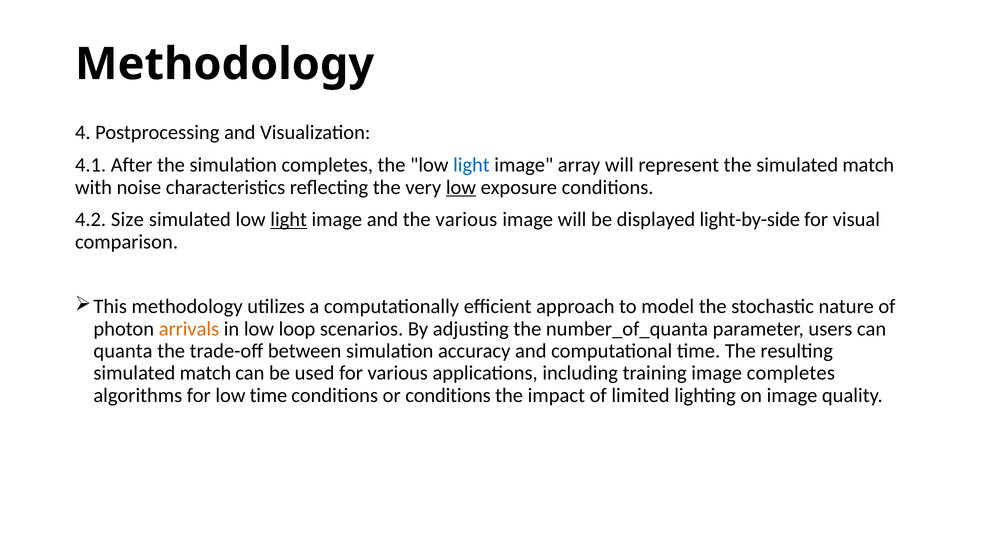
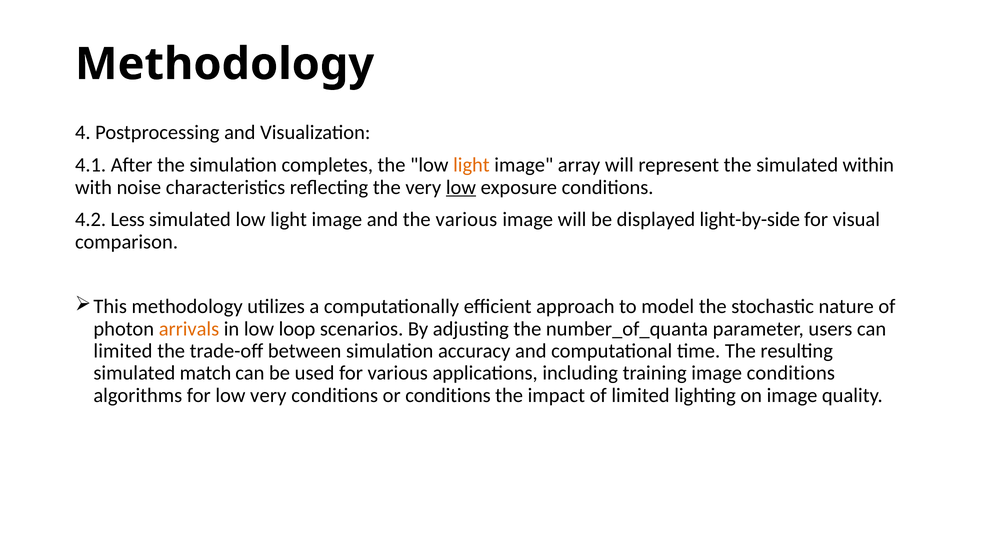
light colour: blue -> orange (471, 165)
the simulated match: match -> within (868, 165)
Size: Size -> Less (128, 220)
light underline: present -> none (289, 220)
quanta: quanta -> limited (123, 351)
image completes: completes -> conditions (791, 373)
low time: time -> very (268, 395)
